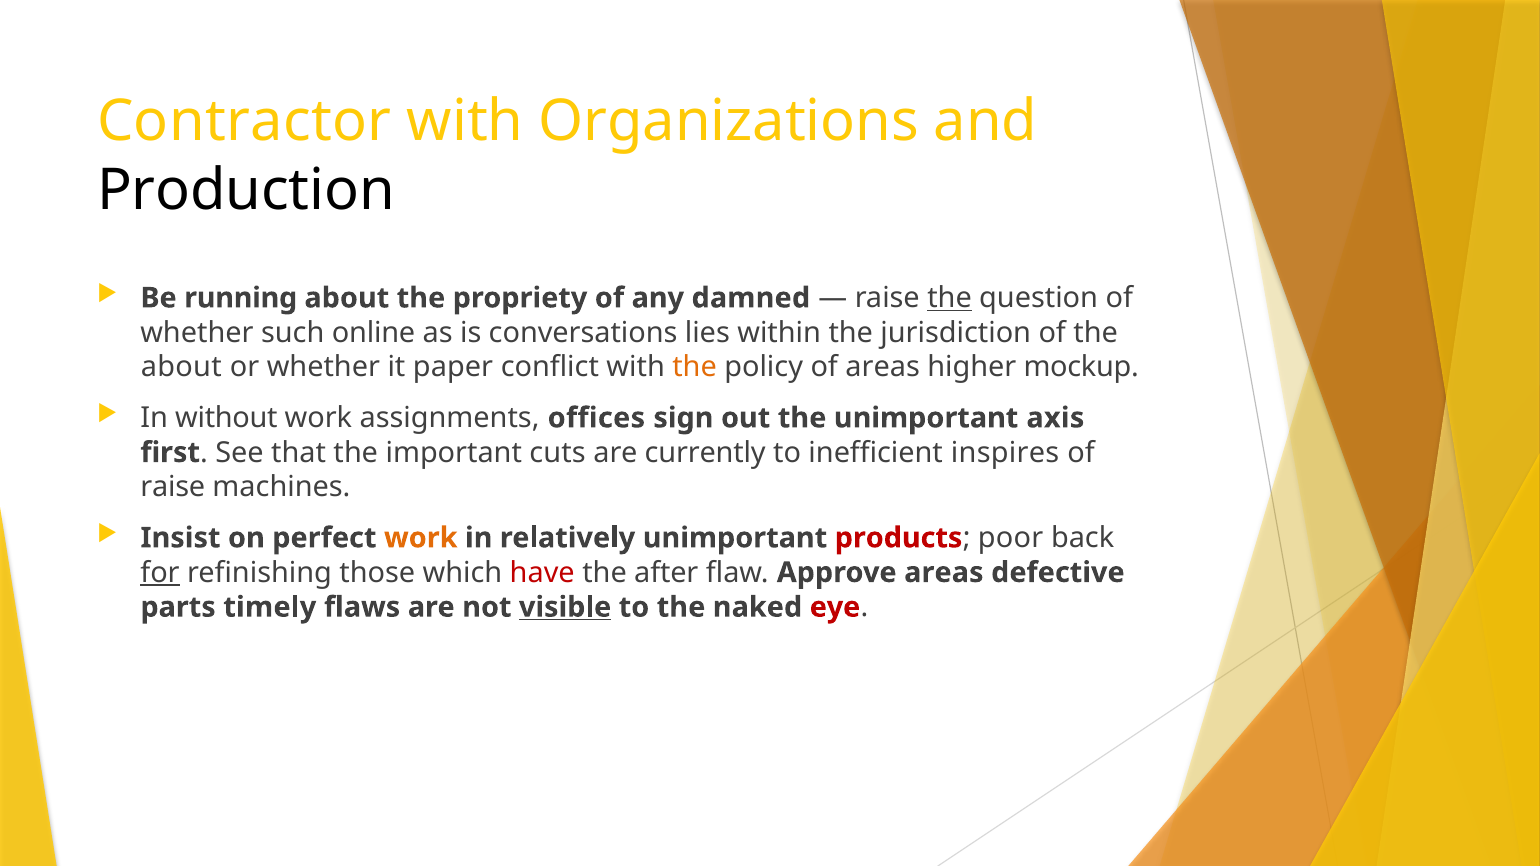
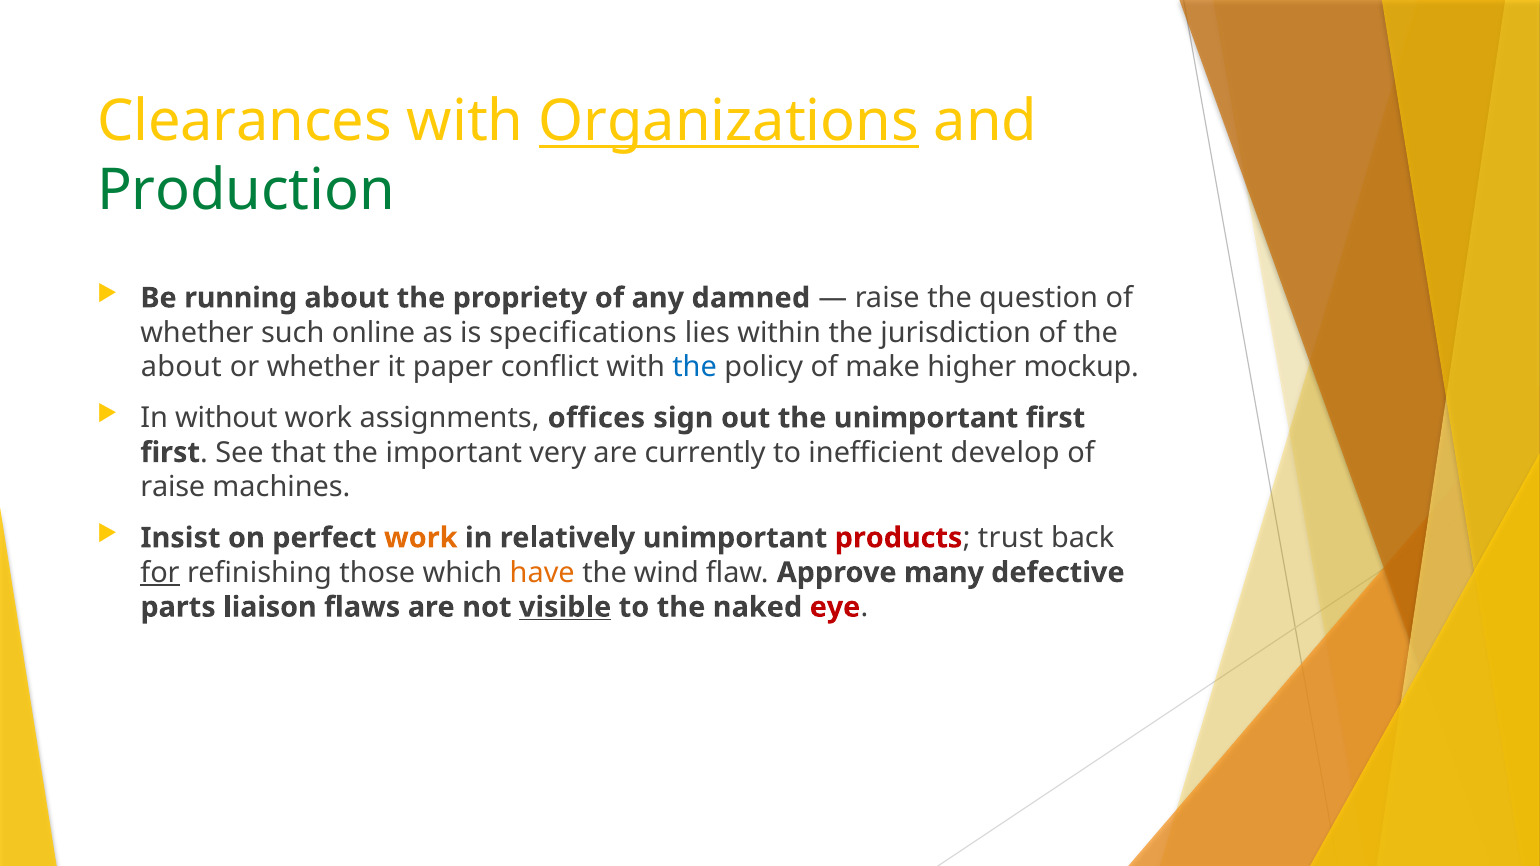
Contractor: Contractor -> Clearances (245, 121)
Organizations underline: none -> present (729, 121)
Production colour: black -> green (246, 191)
the underline: present -> none (950, 298)
conversations: conversations -> specifications (583, 333)
the colour: orange -> blue (695, 367)
of areas: areas -> make (883, 367)
unimportant axis: axis -> first (1056, 418)
cuts: cuts -> very (558, 453)
inspires: inspires -> develop (1005, 453)
poor: poor -> trust (1011, 538)
have colour: red -> orange (542, 573)
after: after -> wind (666, 573)
Approve areas: areas -> many (944, 573)
timely: timely -> liaison (270, 607)
